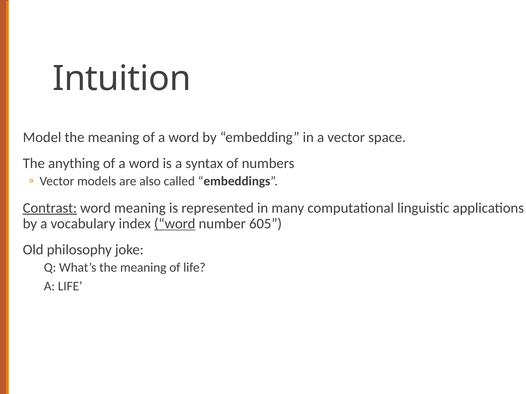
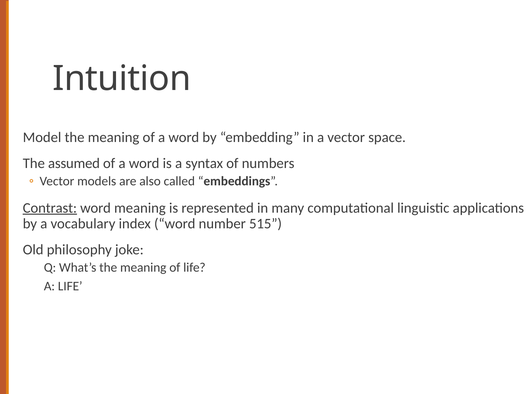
anything: anything -> assumed (74, 164)
word underline: present -> none (175, 224)
605: 605 -> 515 (266, 224)
